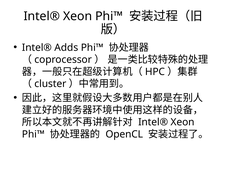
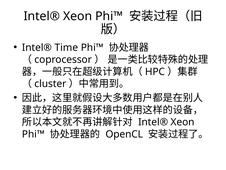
Adds: Adds -> Time (66, 47)
